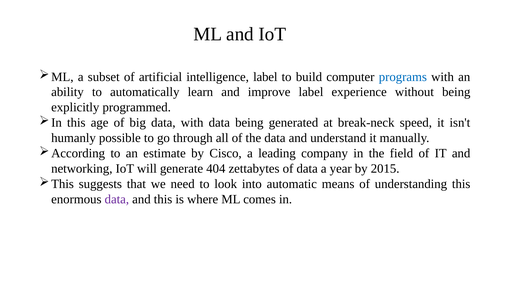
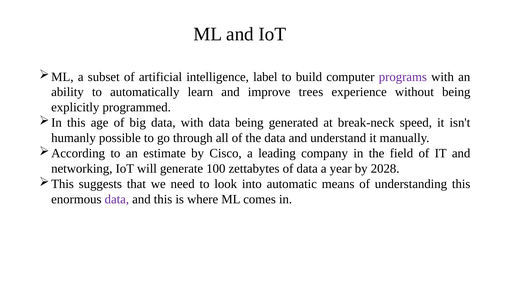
programs colour: blue -> purple (403, 77)
improve label: label -> trees (311, 92)
404: 404 -> 100 (216, 169)
2015: 2015 -> 2028 (385, 169)
